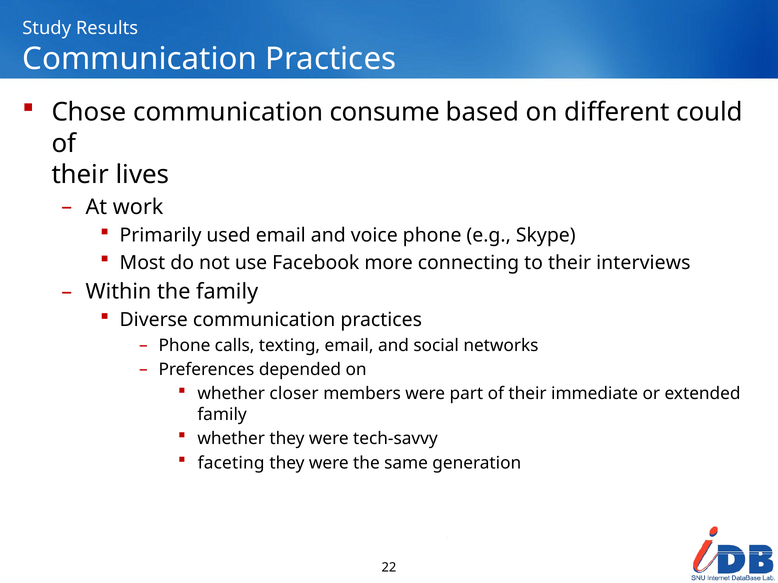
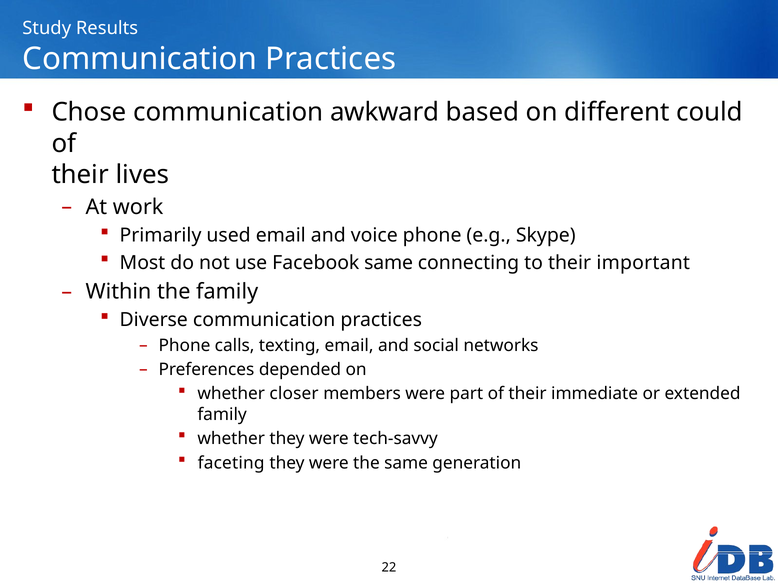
consume: consume -> awkward (385, 112)
Facebook more: more -> same (389, 263)
interviews: interviews -> important (643, 263)
